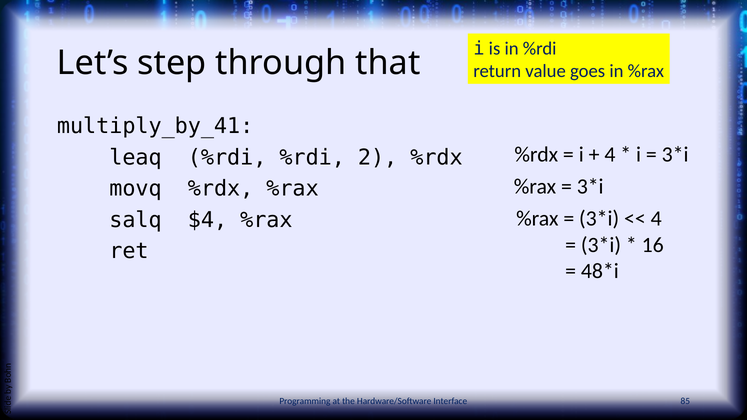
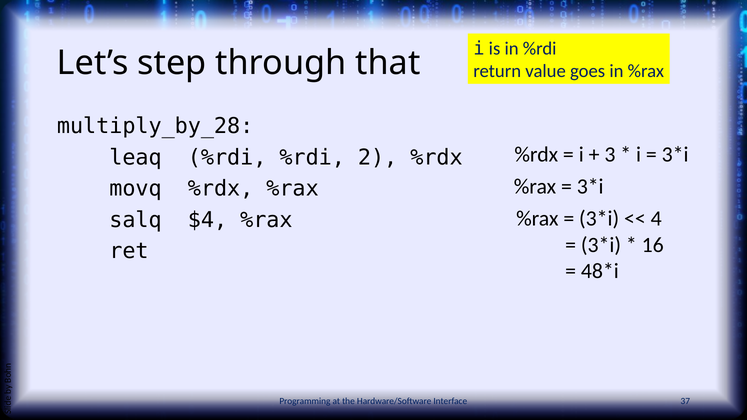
multiply_by_41: multiply_by_41 -> multiply_by_28 (155, 126)
4: 4 -> 3 (610, 155)
85: 85 -> 37 (685, 401)
